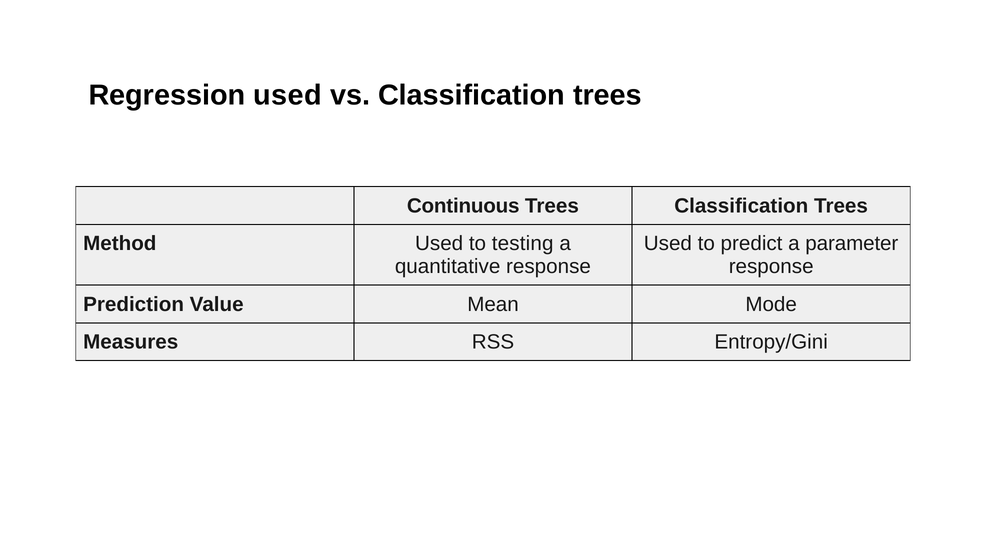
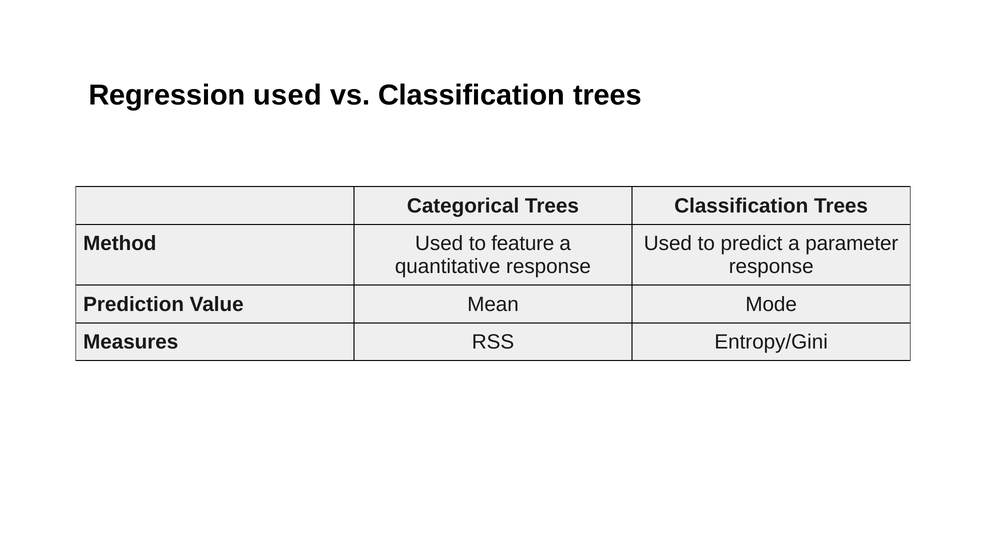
Continuous: Continuous -> Categorical (463, 206)
testing: testing -> feature (523, 244)
